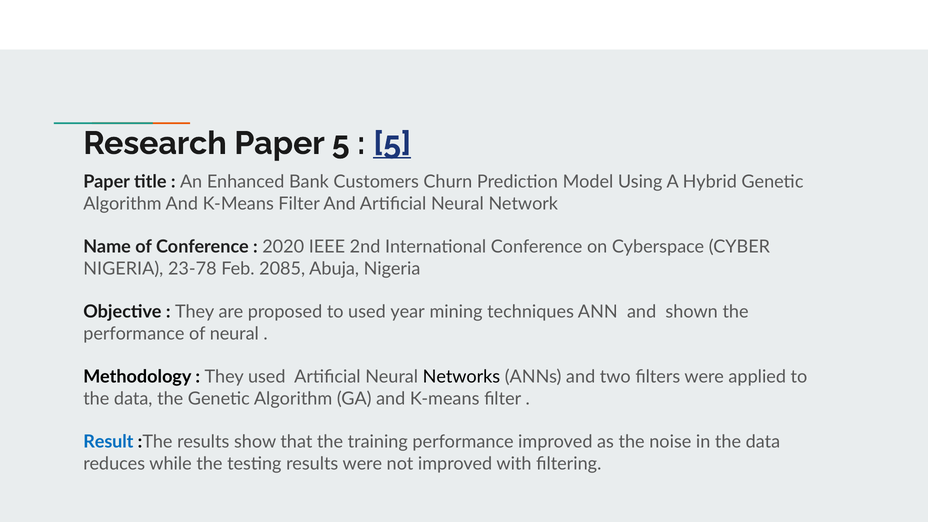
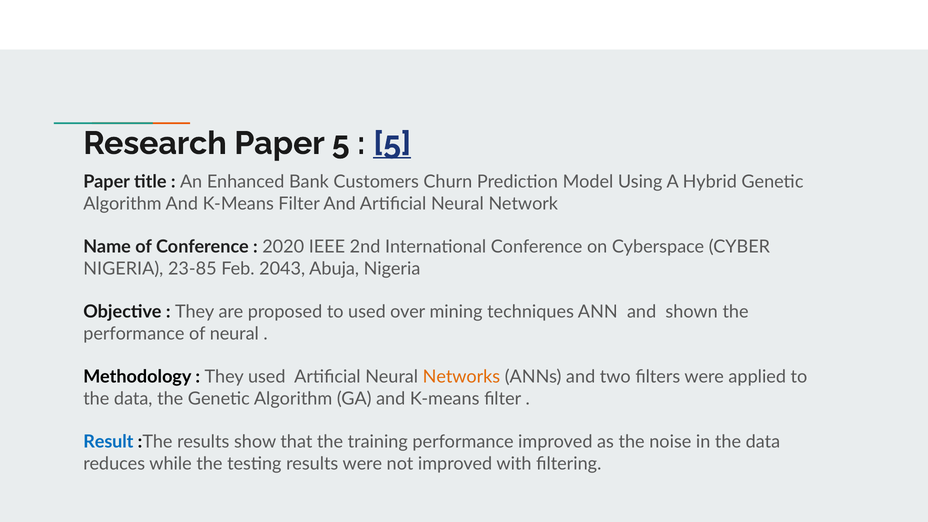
23-78: 23-78 -> 23-85 (192, 269)
2085: 2085 -> 2043 (282, 269)
year: year -> over (408, 312)
Networks colour: black -> orange (461, 377)
